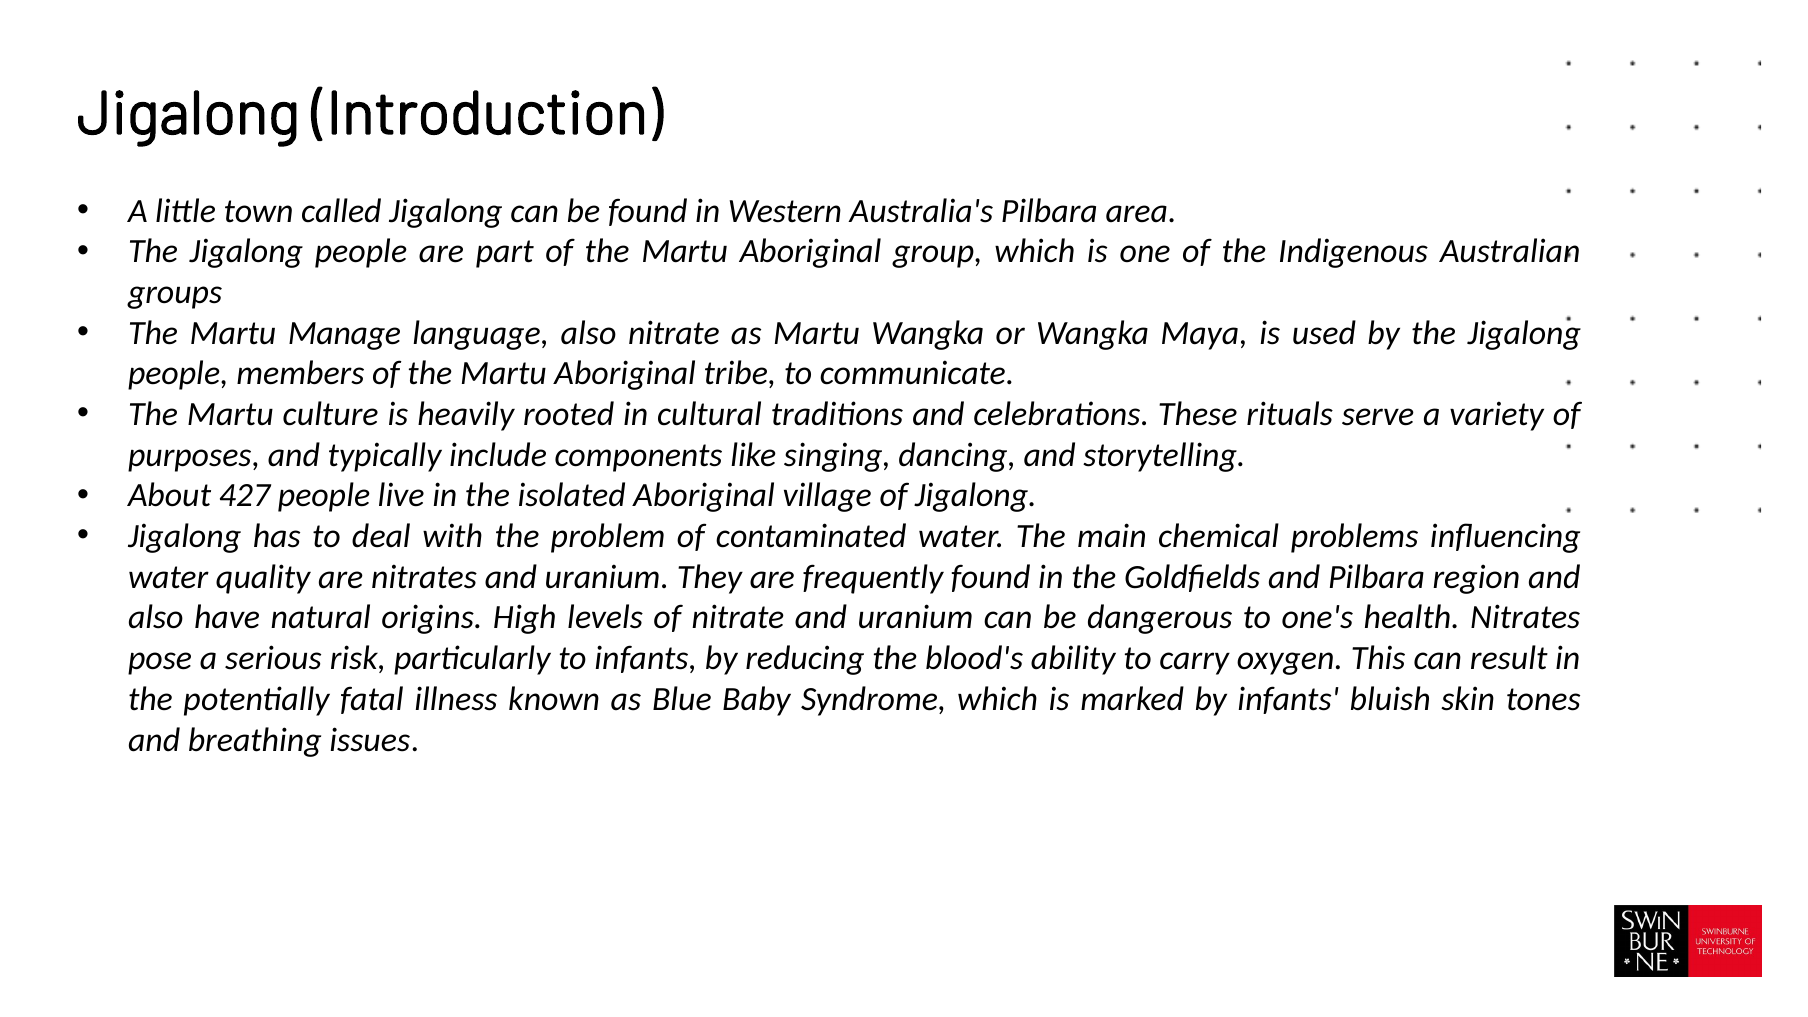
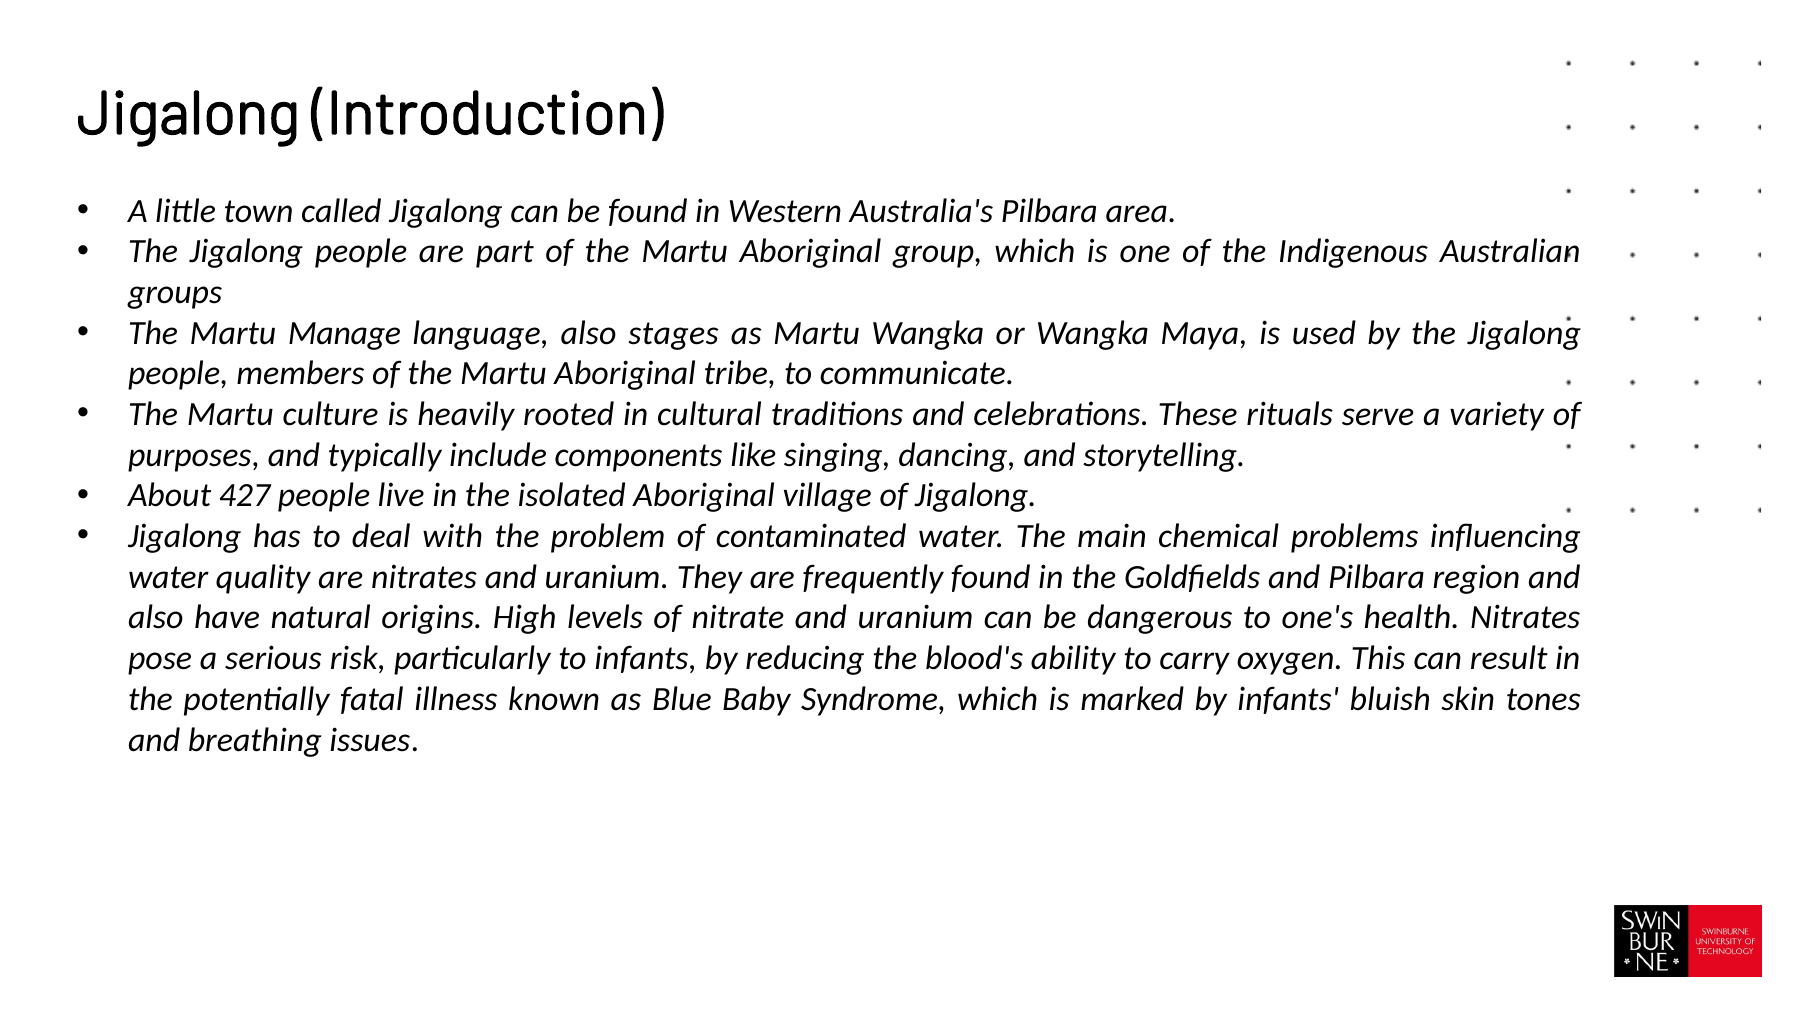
also nitrate: nitrate -> stages (674, 333)
